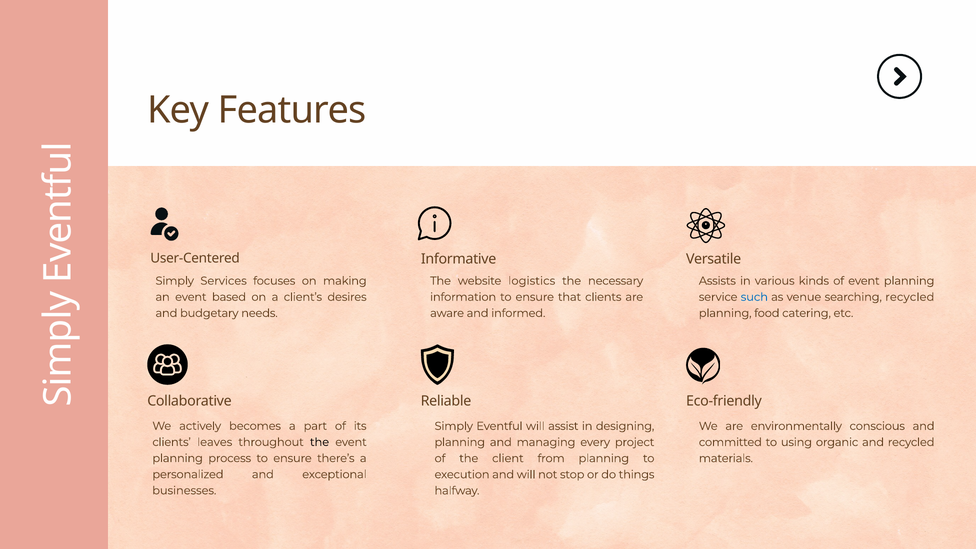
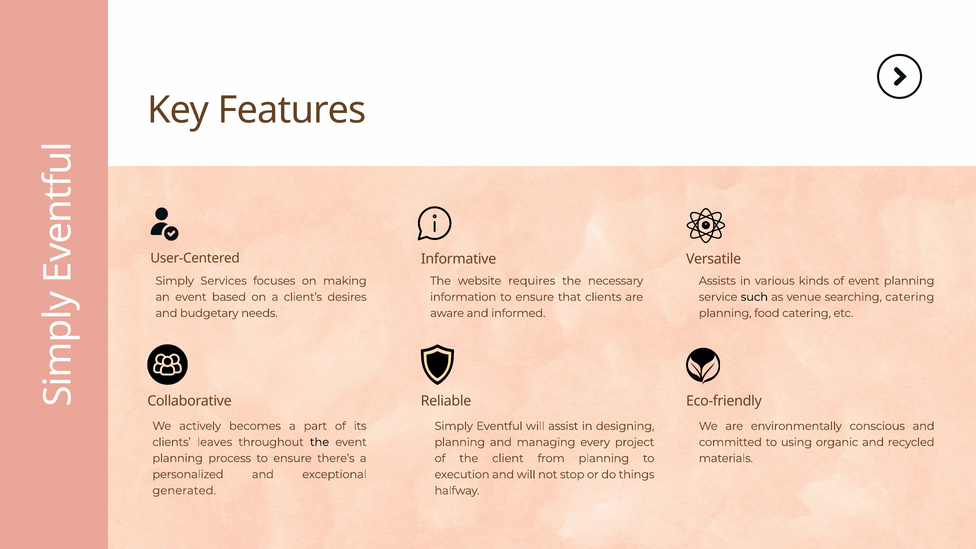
logistics: logistics -> requires (532, 281)
such colour: blue -> black (754, 297)
searching recycled: recycled -> catering (910, 297)
businesses: businesses -> generated (184, 491)
